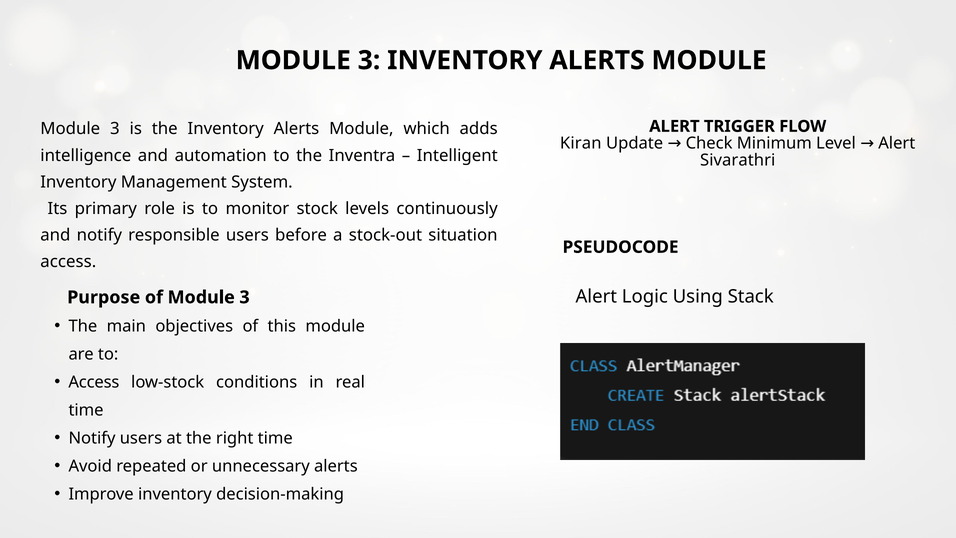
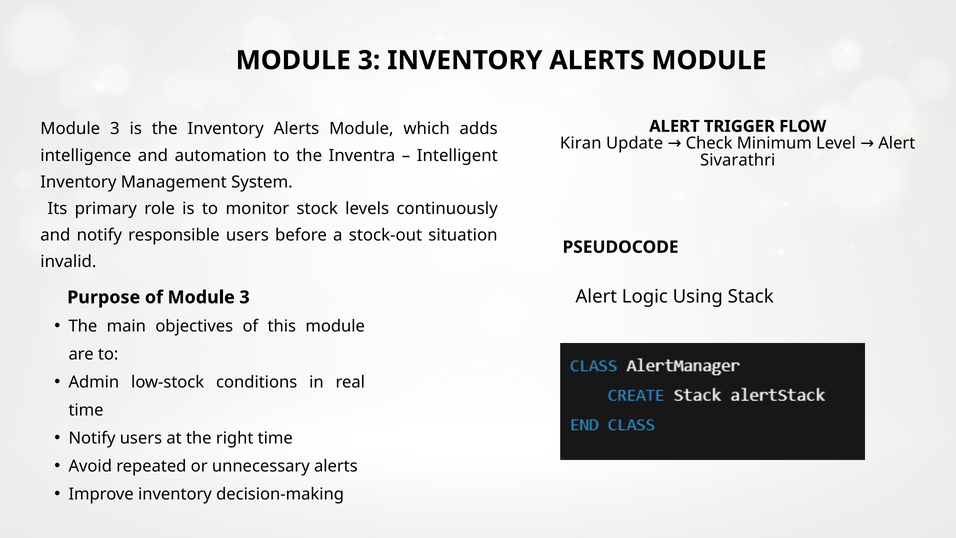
access: access -> invalid (68, 262)
Access: Access -> Admin (94, 382)
